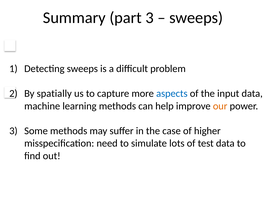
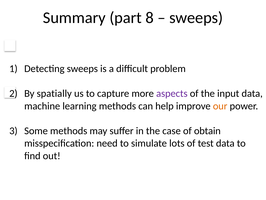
part 3: 3 -> 8 (150, 18)
aspects colour: blue -> purple (172, 93)
higher: higher -> obtain (207, 131)
